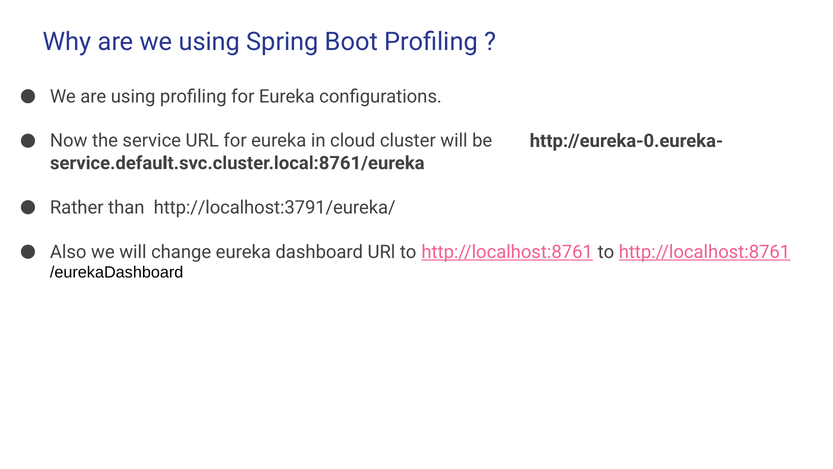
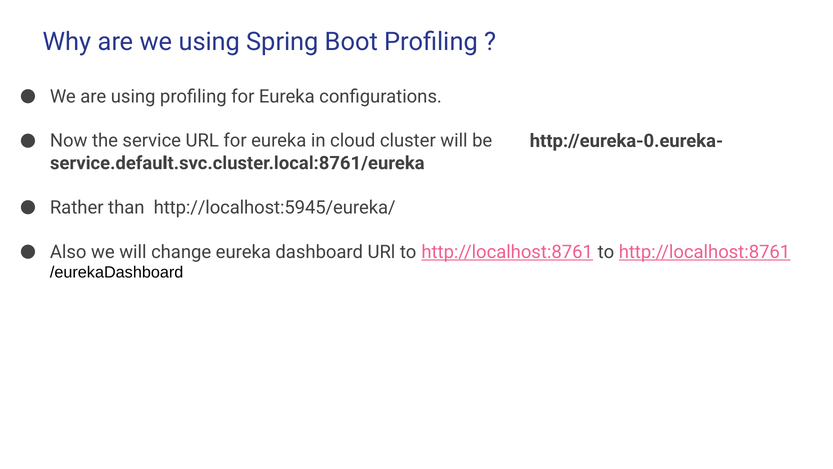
http://localhost:3791/eureka/: http://localhost:3791/eureka/ -> http://localhost:5945/eureka/ (275, 207)
